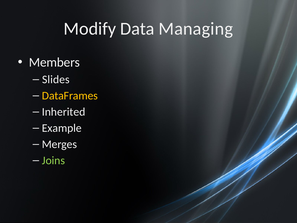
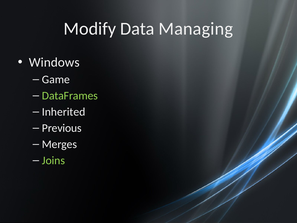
Members: Members -> Windows (54, 62)
Slides: Slides -> Game (56, 79)
DataFrames colour: yellow -> light green (70, 96)
Example: Example -> Previous (62, 128)
